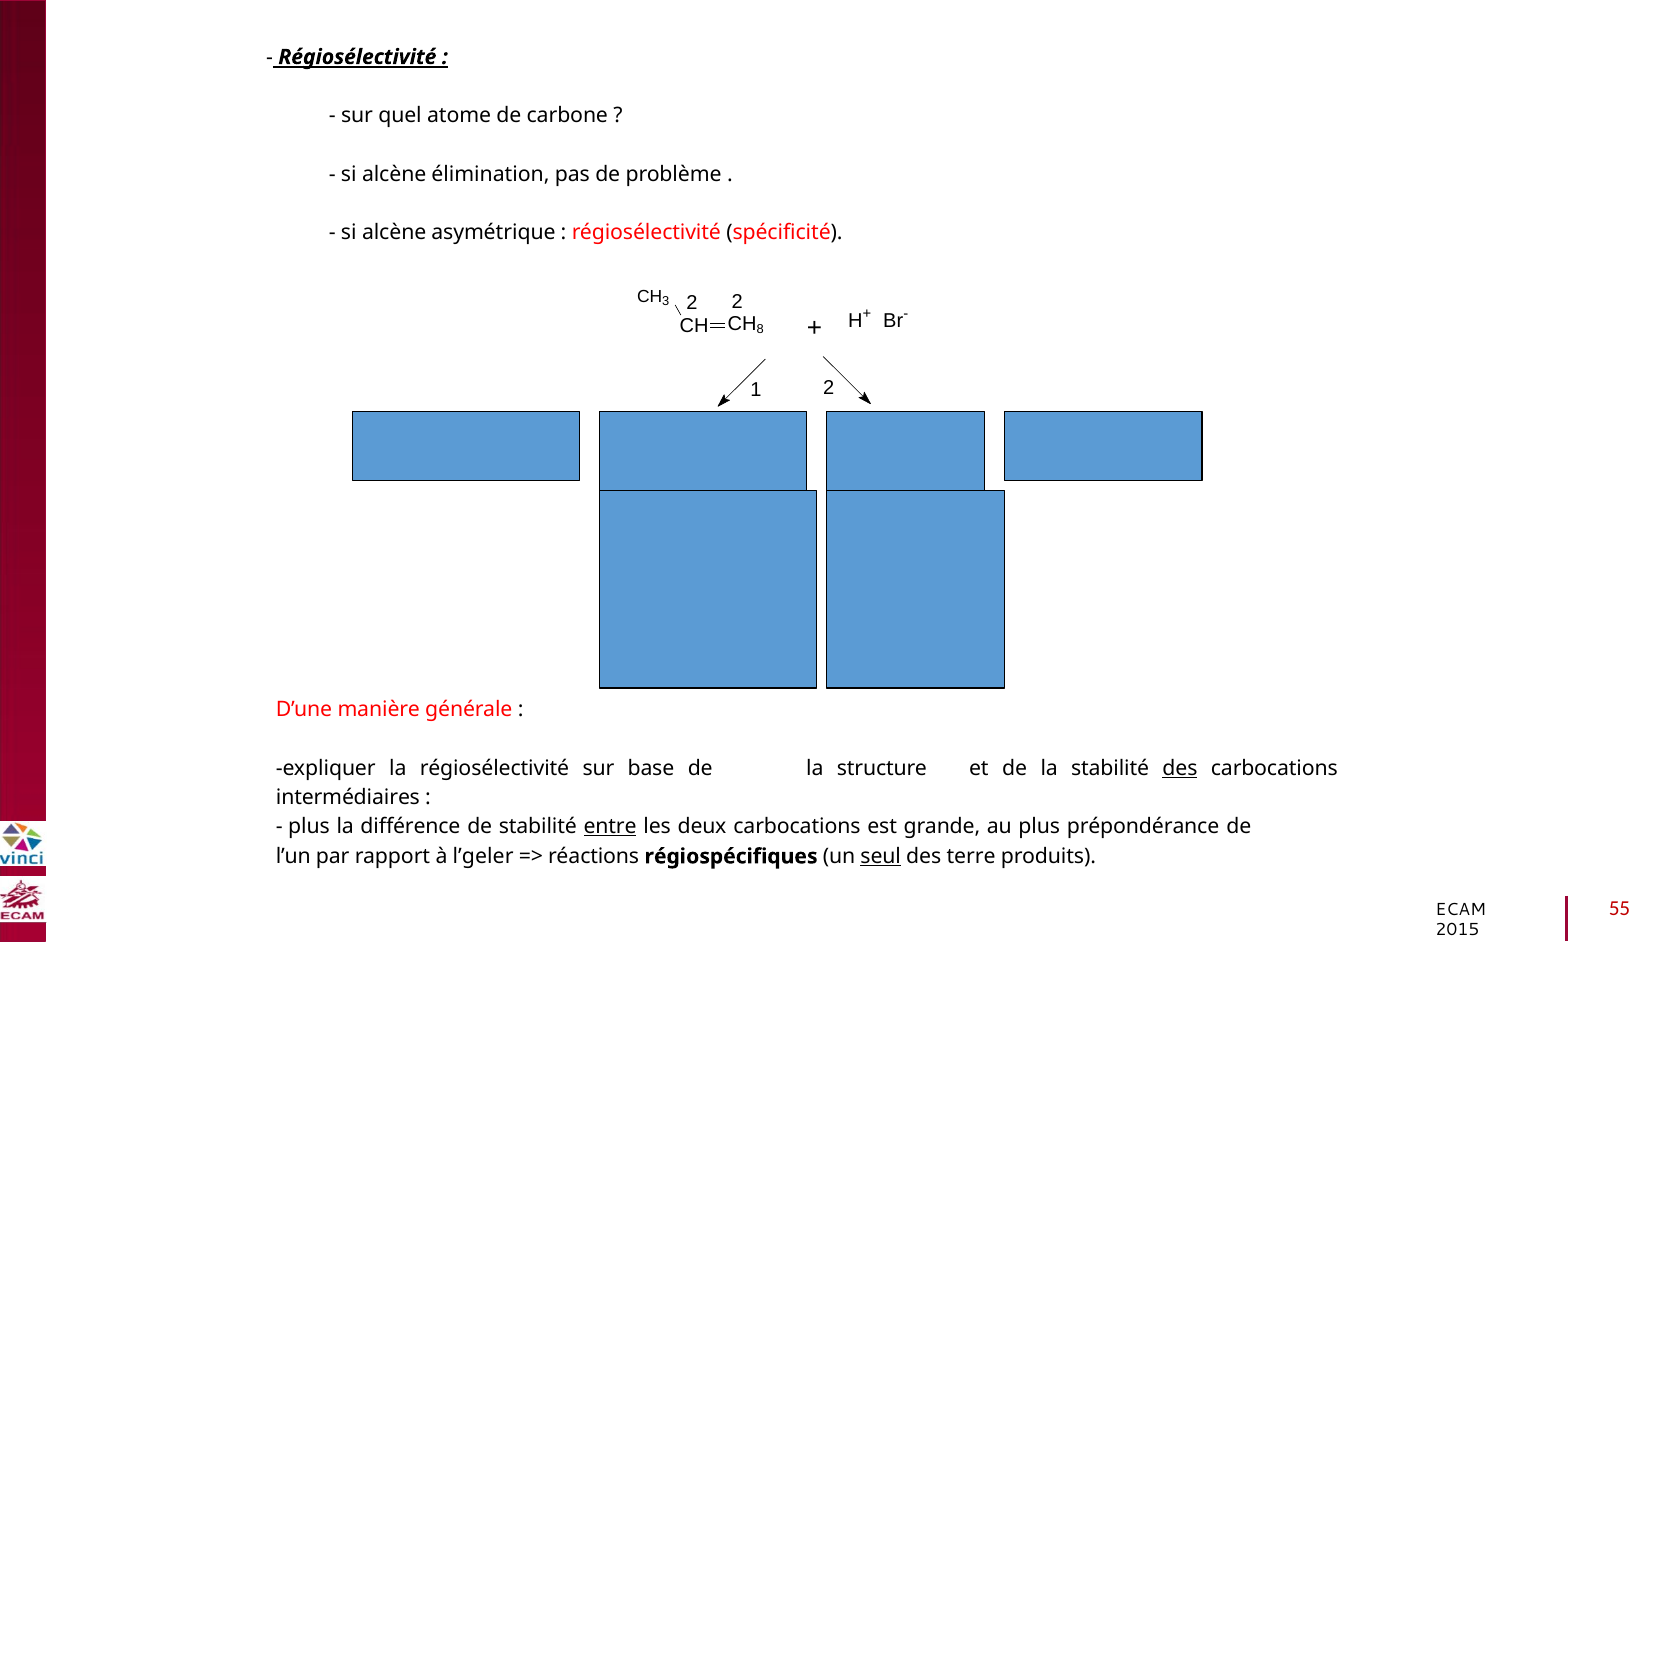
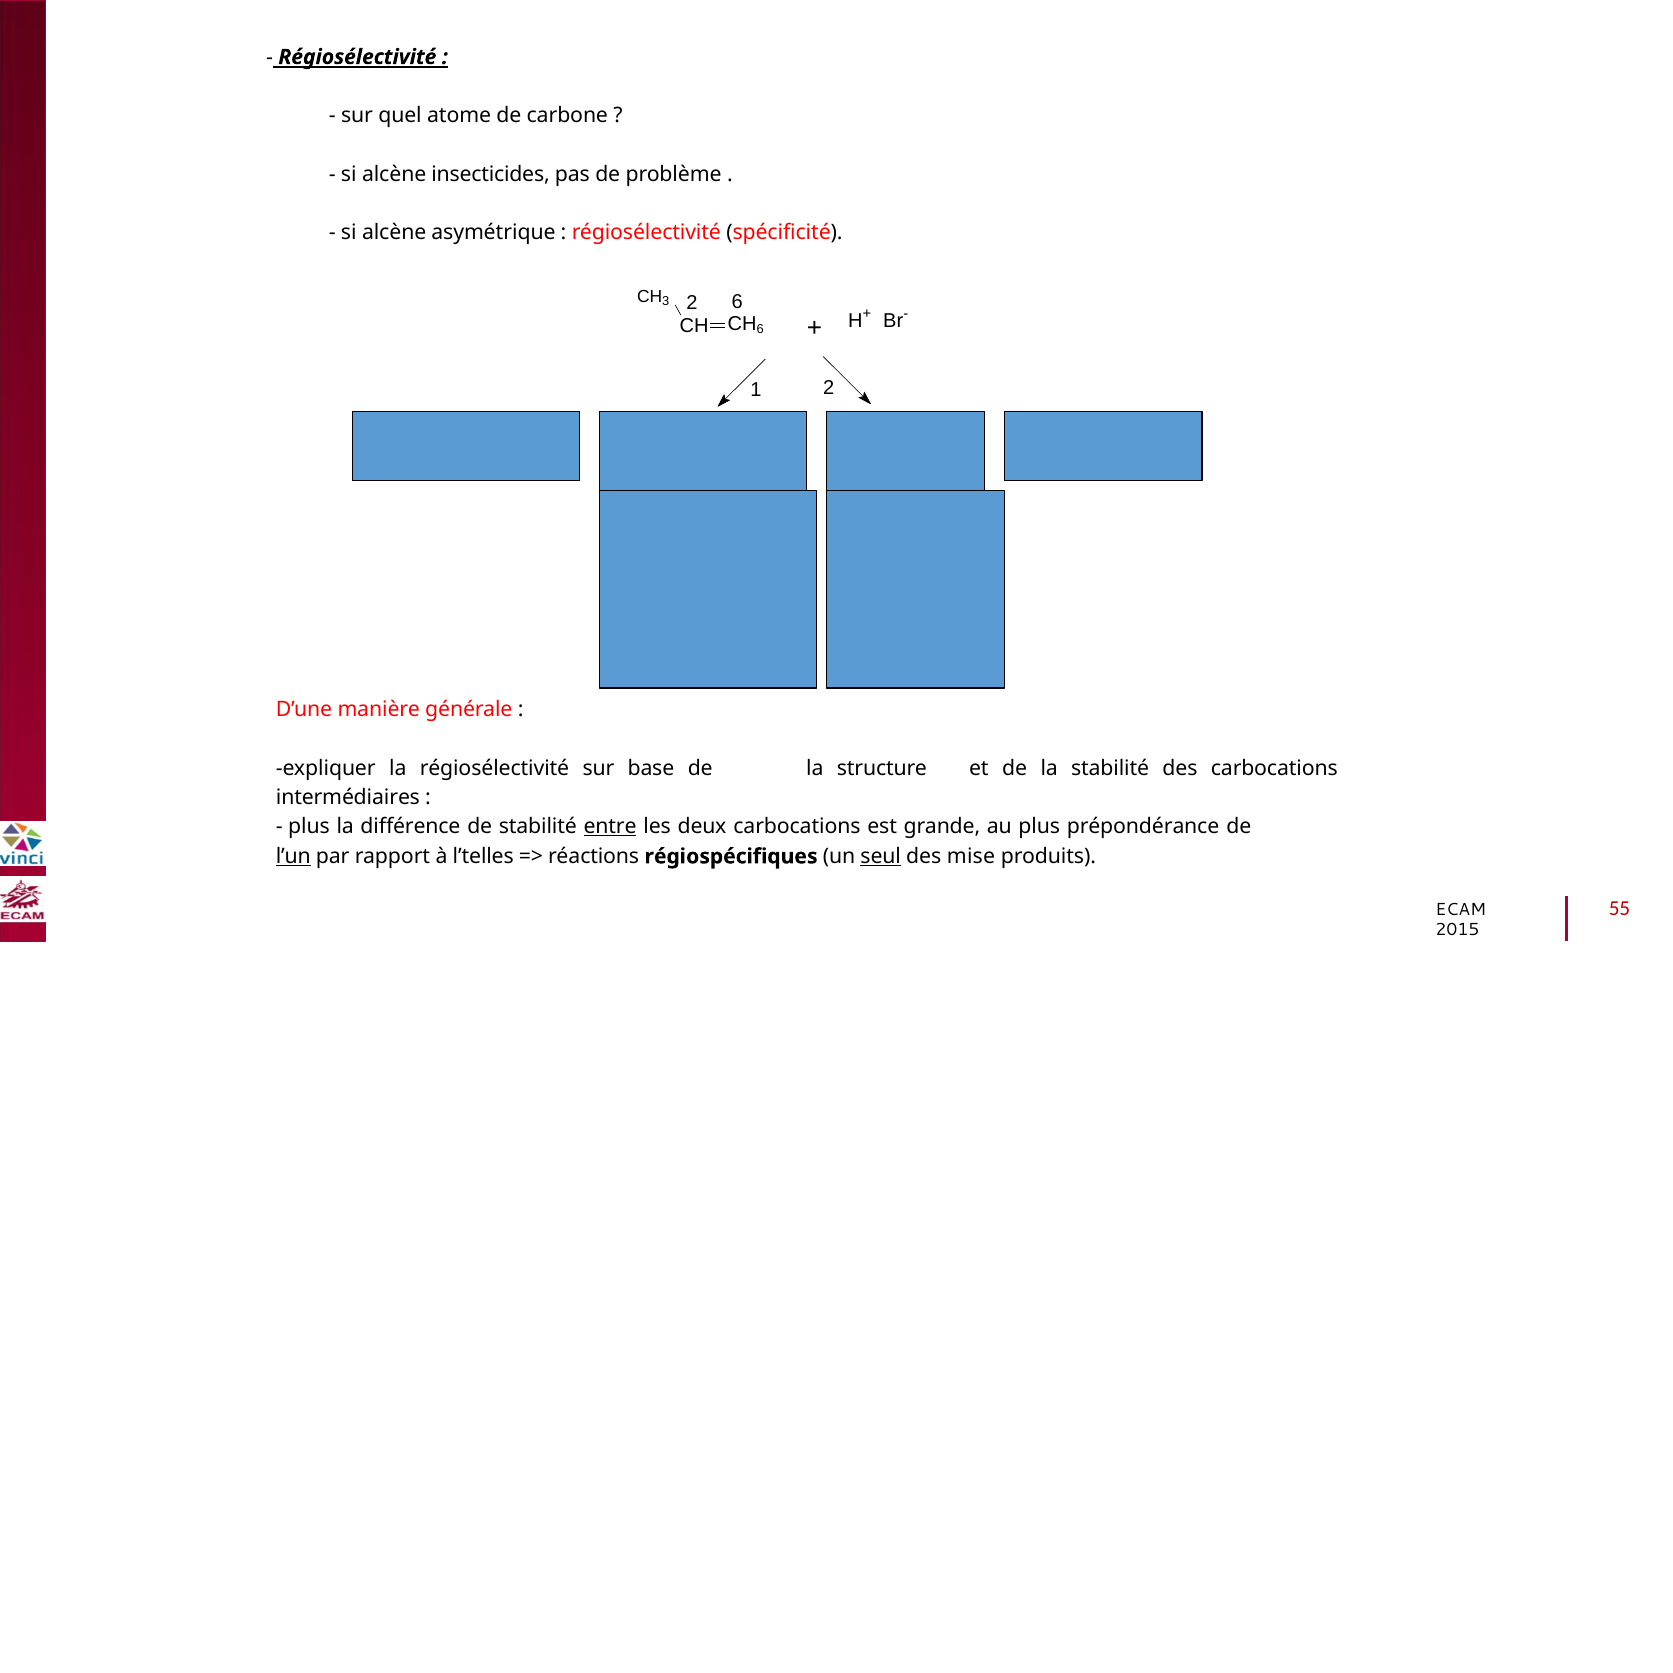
élimination: élimination -> insecticides (491, 174)
2: 2 -> 6 (737, 302)
CH 8: 8 -> 6 (760, 329)
des underline: present -> none (1180, 768)
l’un underline: none -> present (293, 856)
l’geler: l’geler -> l’telles (483, 856)
terre: terre -> mise (971, 856)
